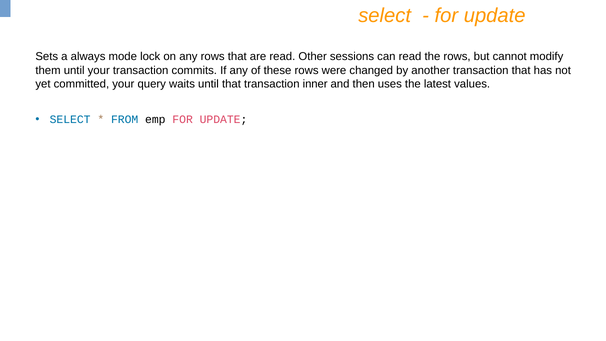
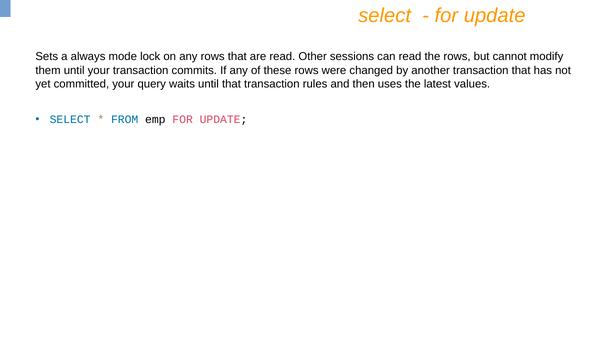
inner: inner -> rules (315, 84)
